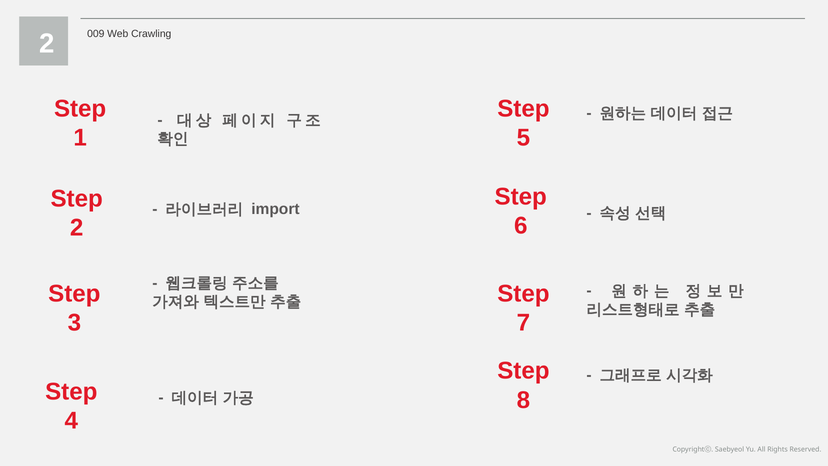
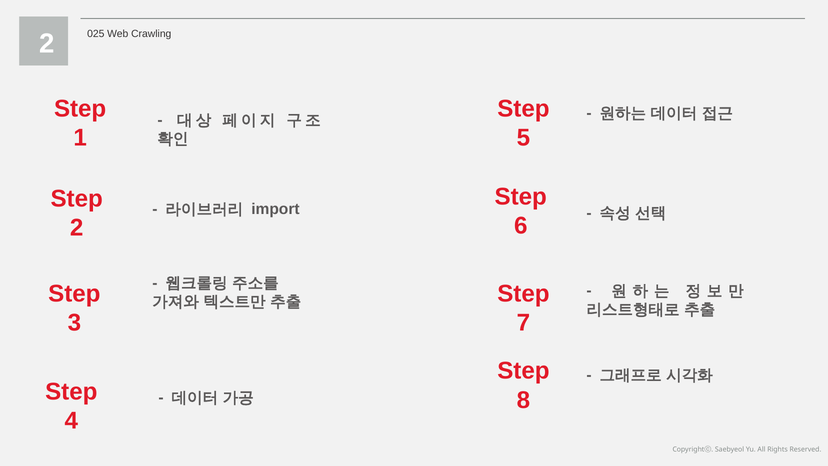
009: 009 -> 025 (96, 34)
